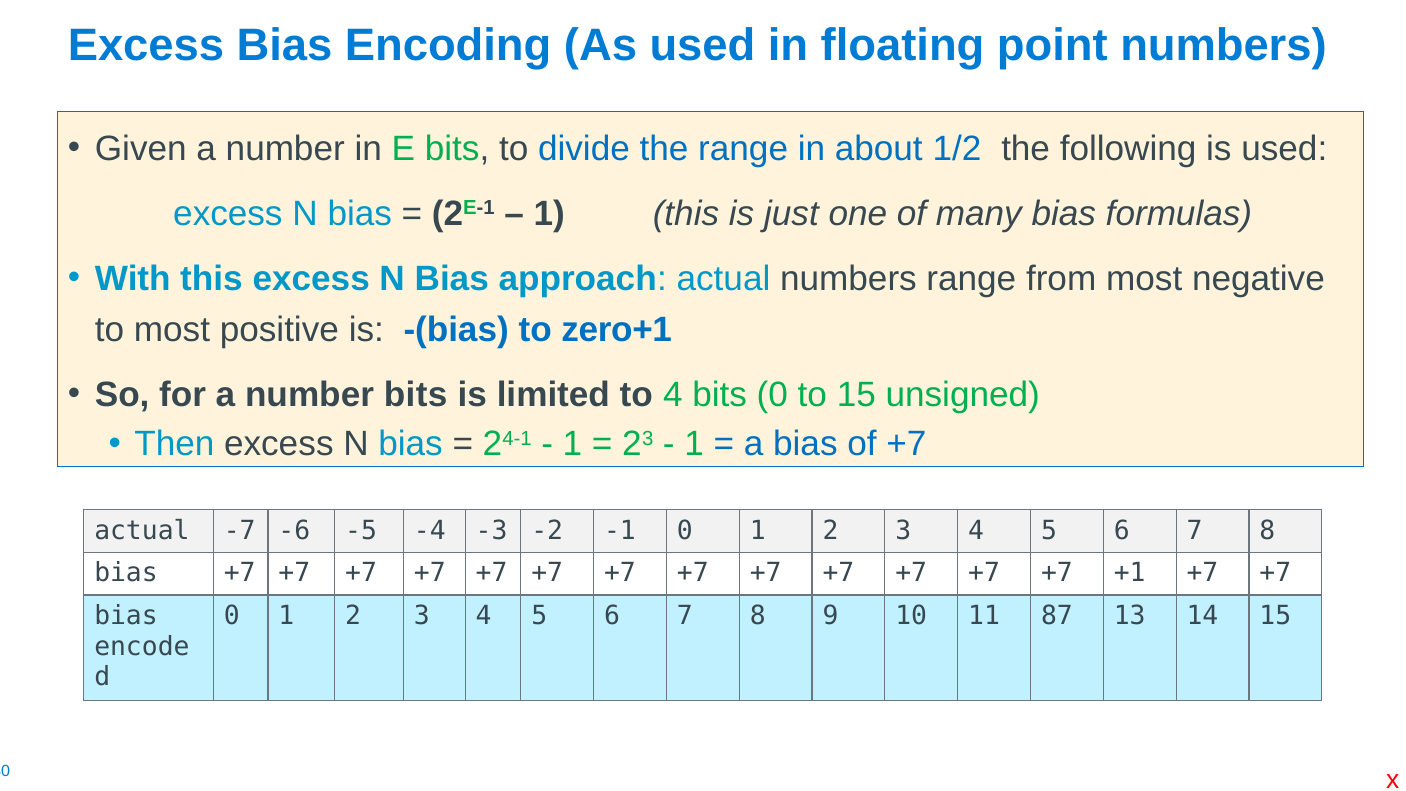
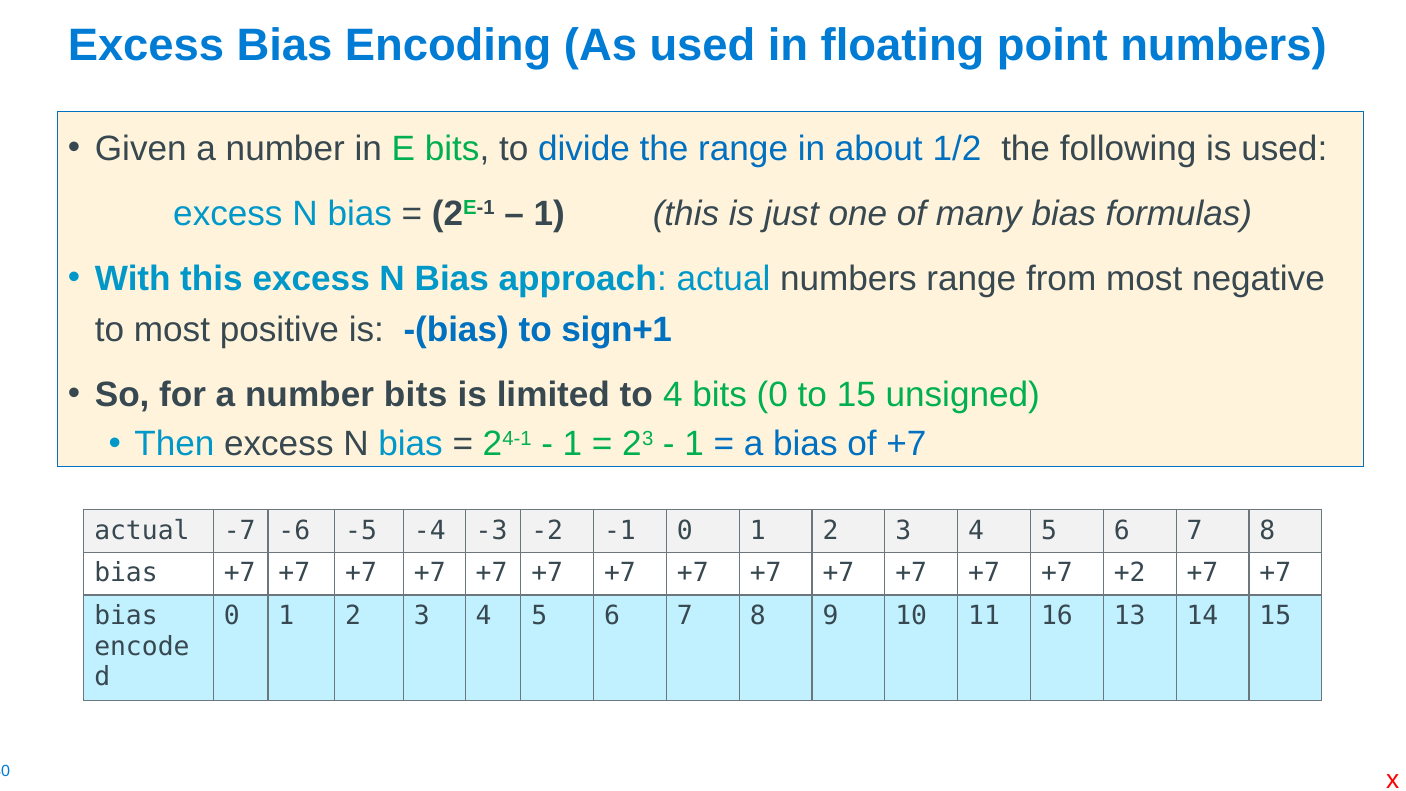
zero+1: zero+1 -> sign+1 (617, 330)
+1: +1 -> +2 (1130, 573)
87: 87 -> 16 (1057, 616)
